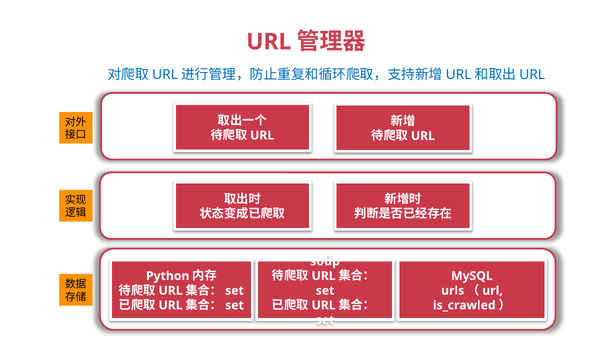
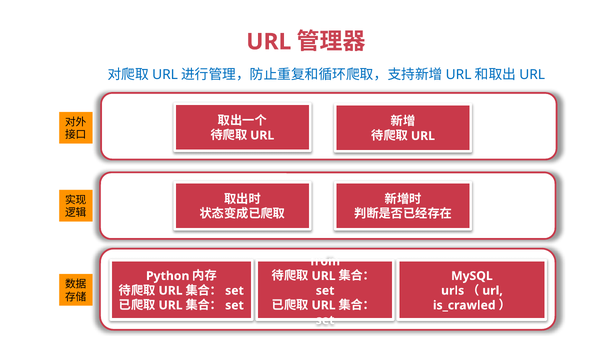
soup: soup -> from (325, 261)
